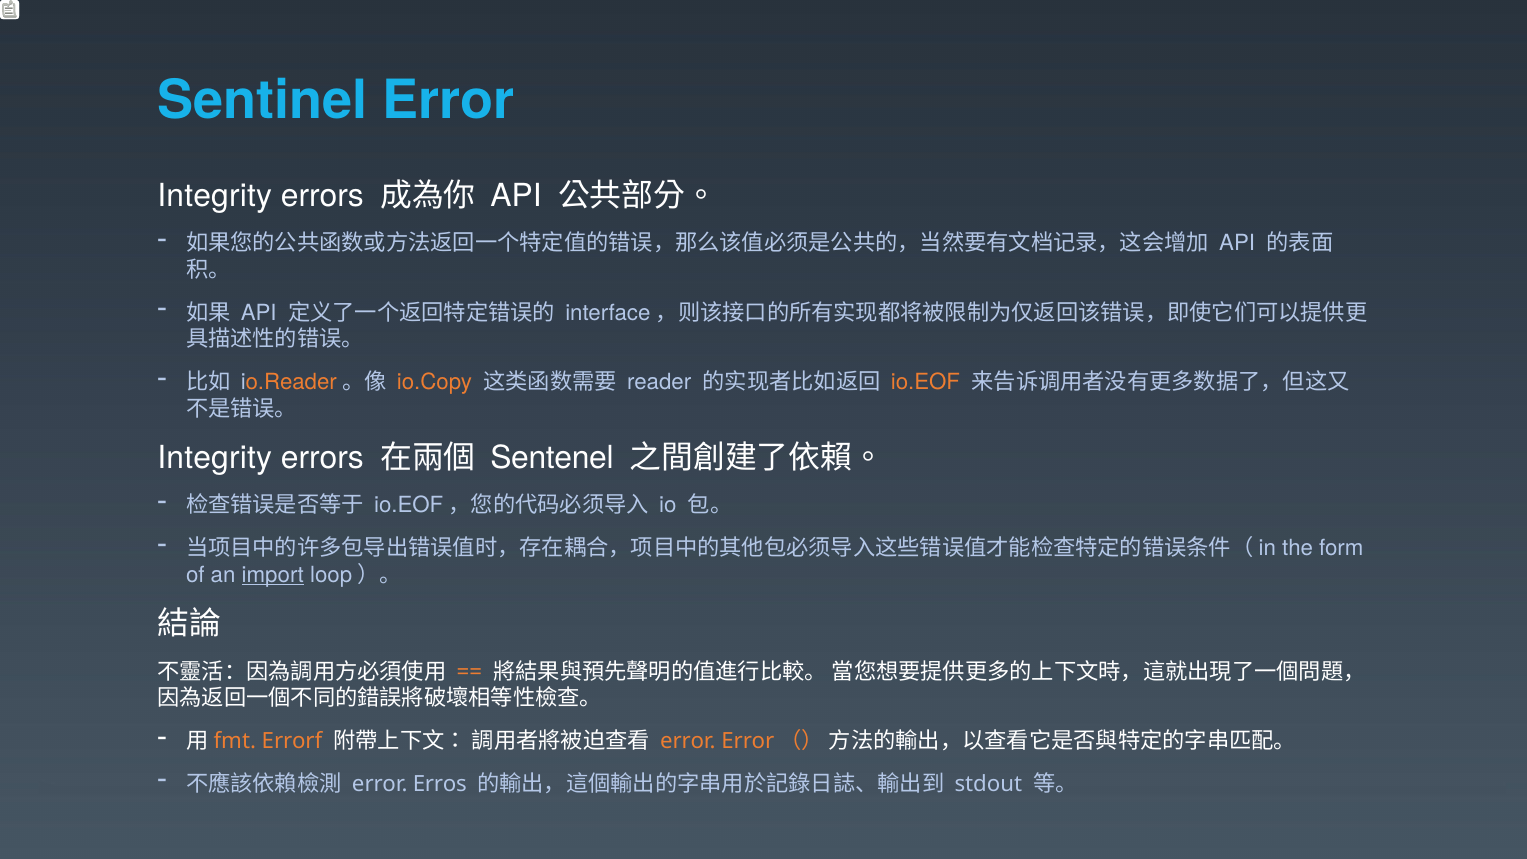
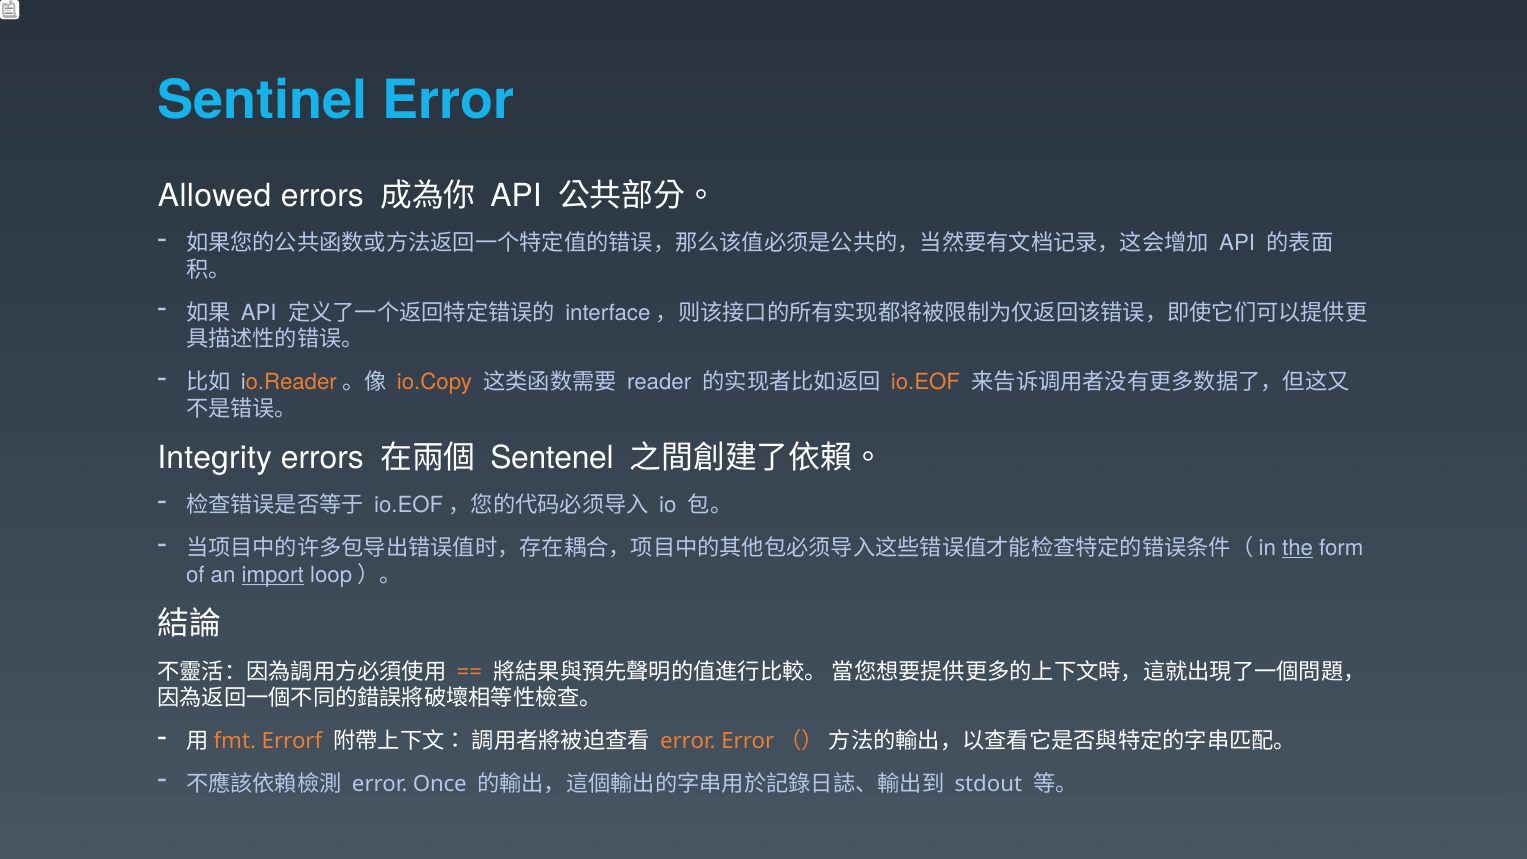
Integrity: Integrity -> Allowed (215, 196)
the underline: none -> present (1298, 548)
Erros: Erros -> Once (440, 784)
